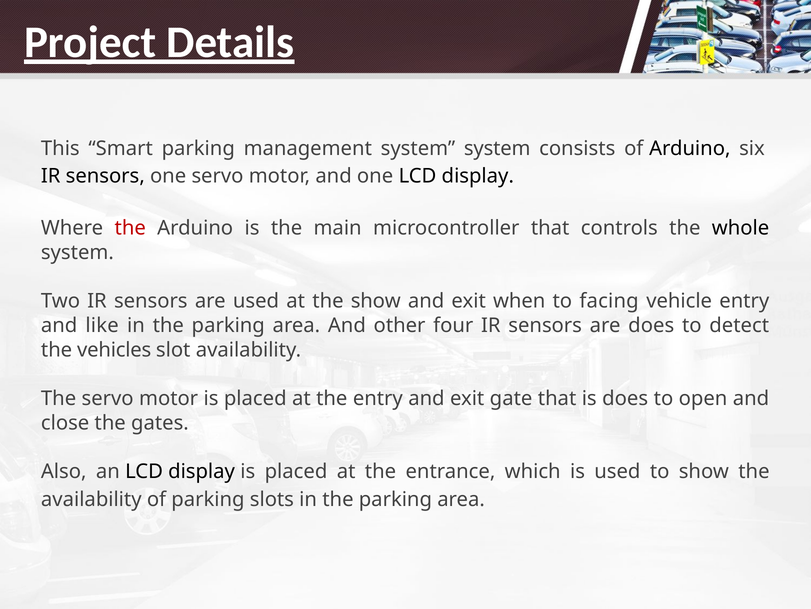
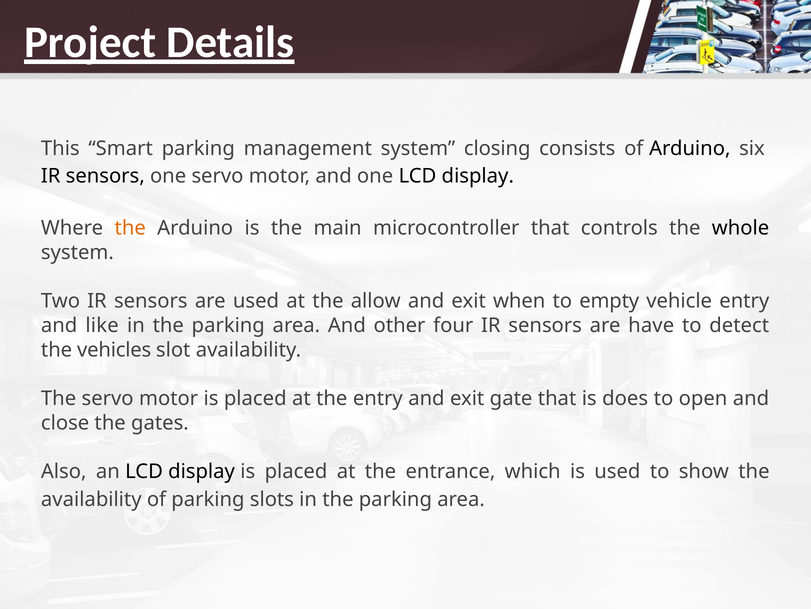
system system: system -> closing (497, 148)
the colour: red -> orange (130, 228)
the show: show -> allow (376, 301)
facing: facing -> empty (609, 301)
are does: does -> have (651, 325)
